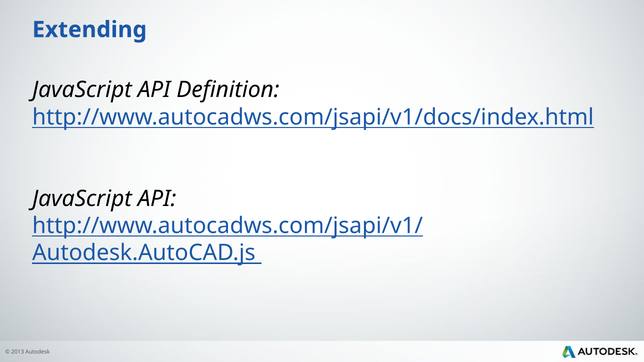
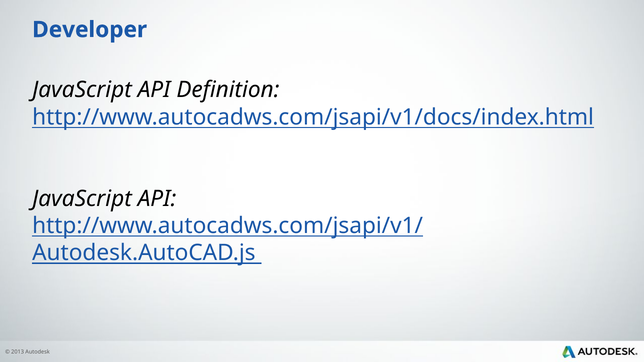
Extending: Extending -> Developer (90, 30)
